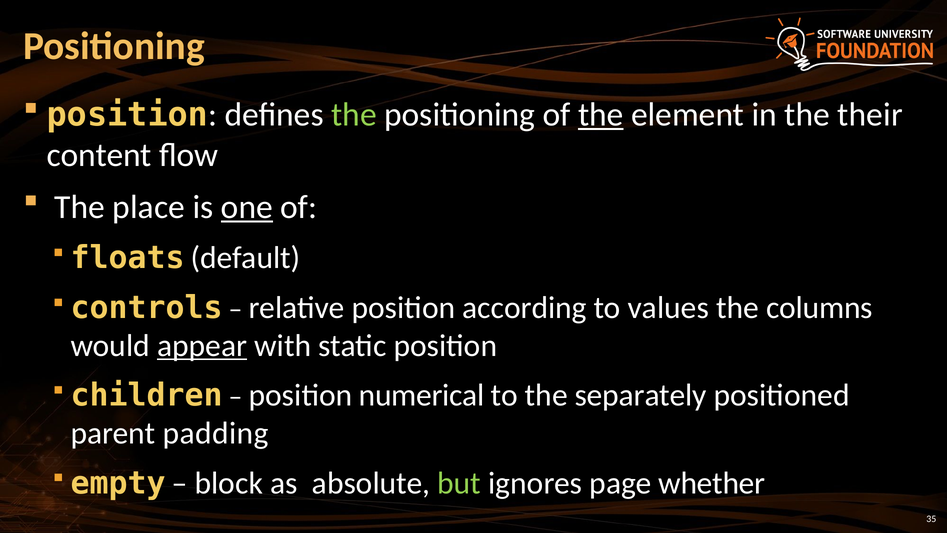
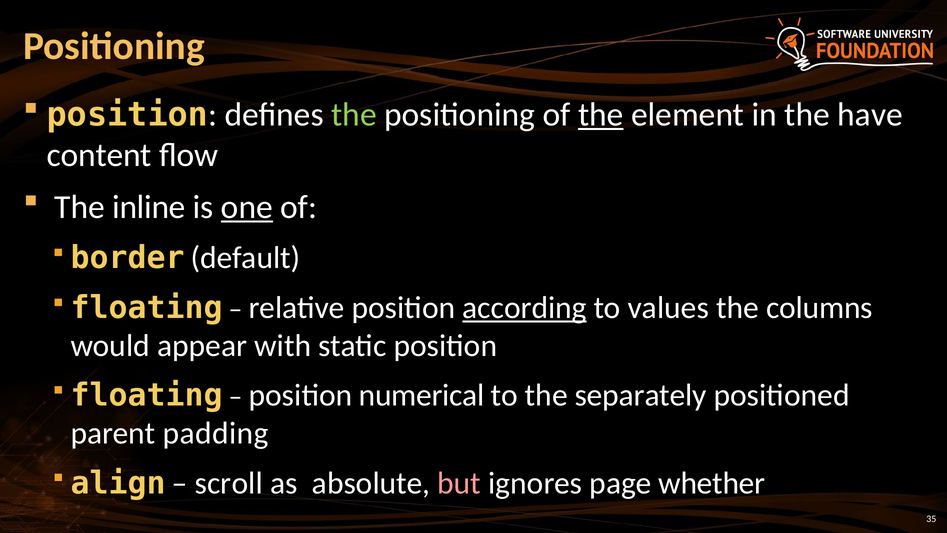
their: their -> have (870, 115)
place: place -> inline (149, 207)
floats: floats -> border (128, 258)
controls: controls -> floating (147, 308)
according underline: none -> present (524, 308)
appear underline: present -> none (202, 346)
children: children -> floating (147, 395)
empty: empty -> align (118, 483)
block: block -> scroll (229, 483)
but colour: light green -> pink (459, 483)
